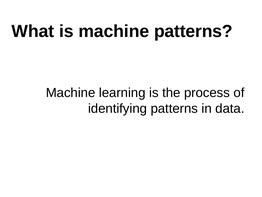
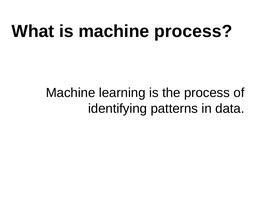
machine patterns: patterns -> process (193, 31)
